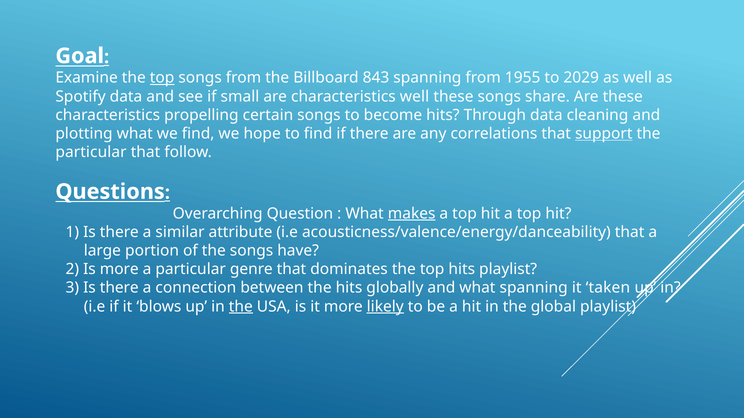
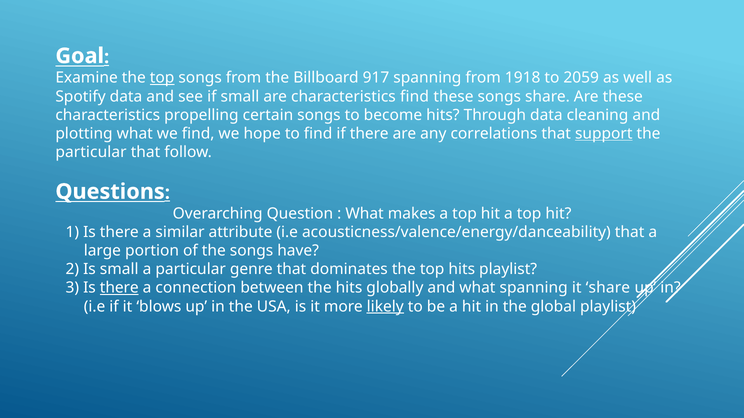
843: 843 -> 917 (376, 78)
1955: 1955 -> 1918 (523, 78)
2029: 2029 -> 2059 (581, 78)
characteristics well: well -> find (415, 97)
makes underline: present -> none (412, 214)
Is more: more -> small (119, 270)
there underline: none -> present (119, 288)
it taken: taken -> share (608, 288)
the underline: present -> none (241, 307)
